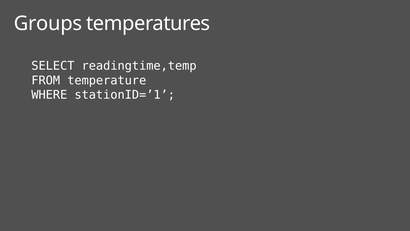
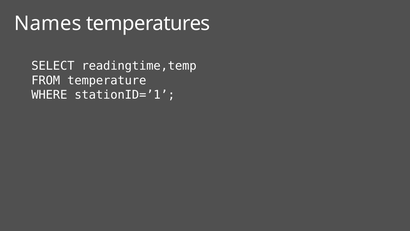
Groups: Groups -> Names (48, 24)
